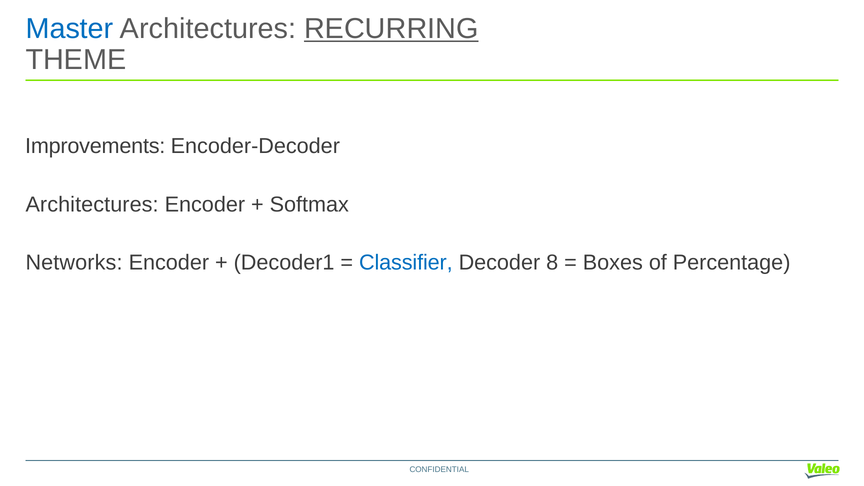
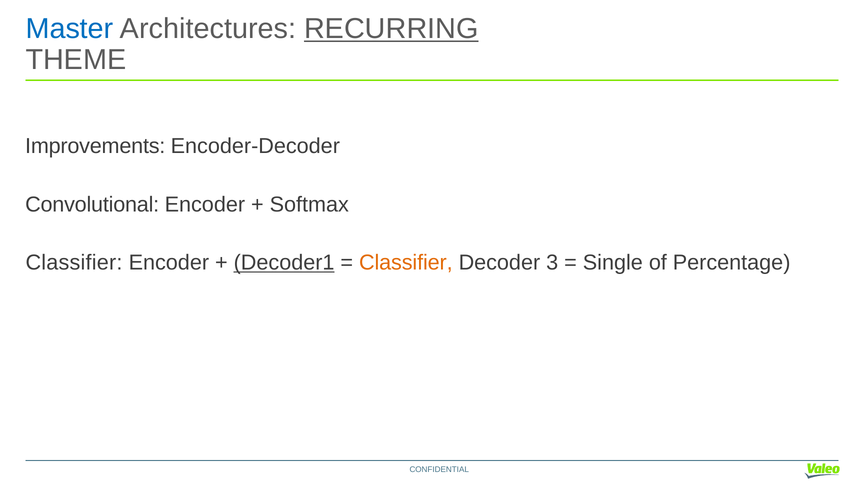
Architectures: Architectures -> Convolutional (92, 204)
Networks: Networks -> Classifier (74, 263)
Decoder1 underline: none -> present (284, 263)
Classifier colour: blue -> orange (406, 263)
8: 8 -> 3 (552, 263)
Boxes: Boxes -> Single (613, 263)
